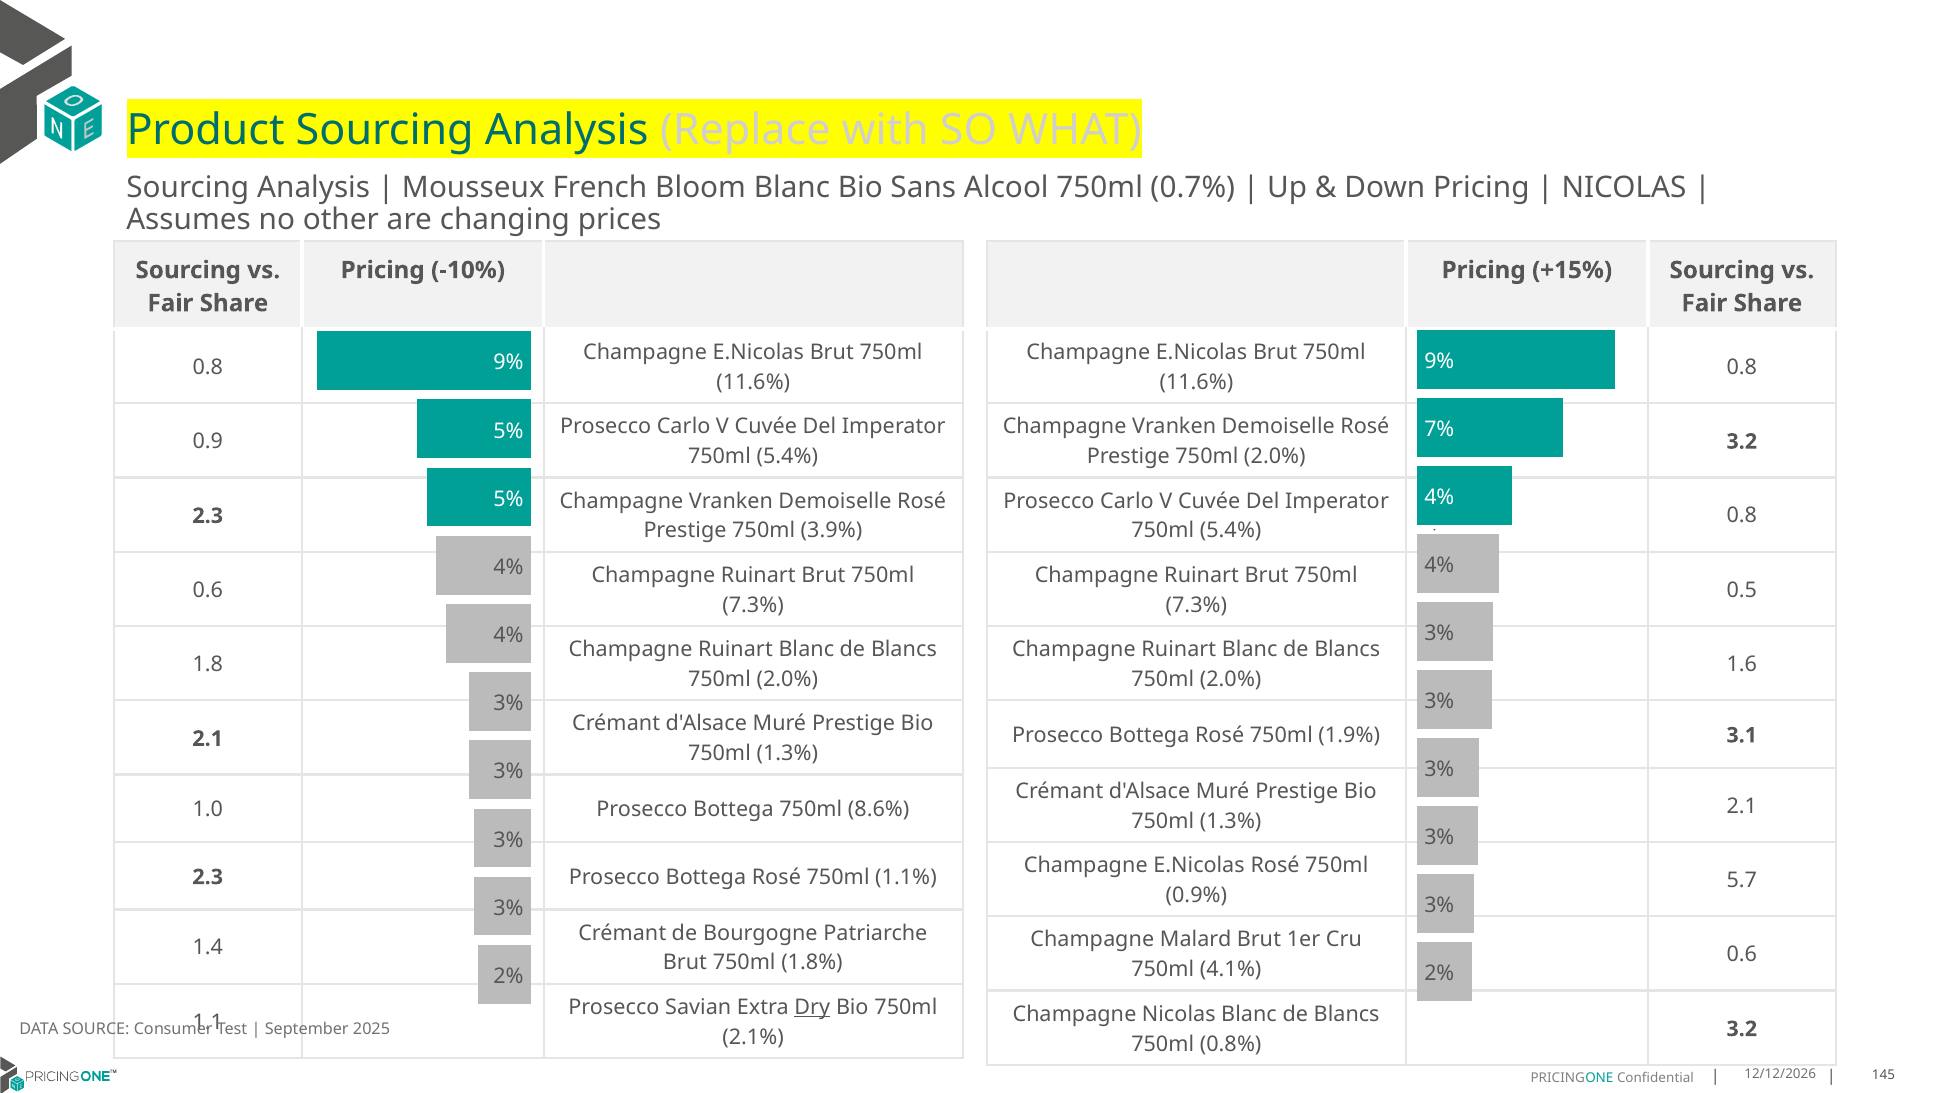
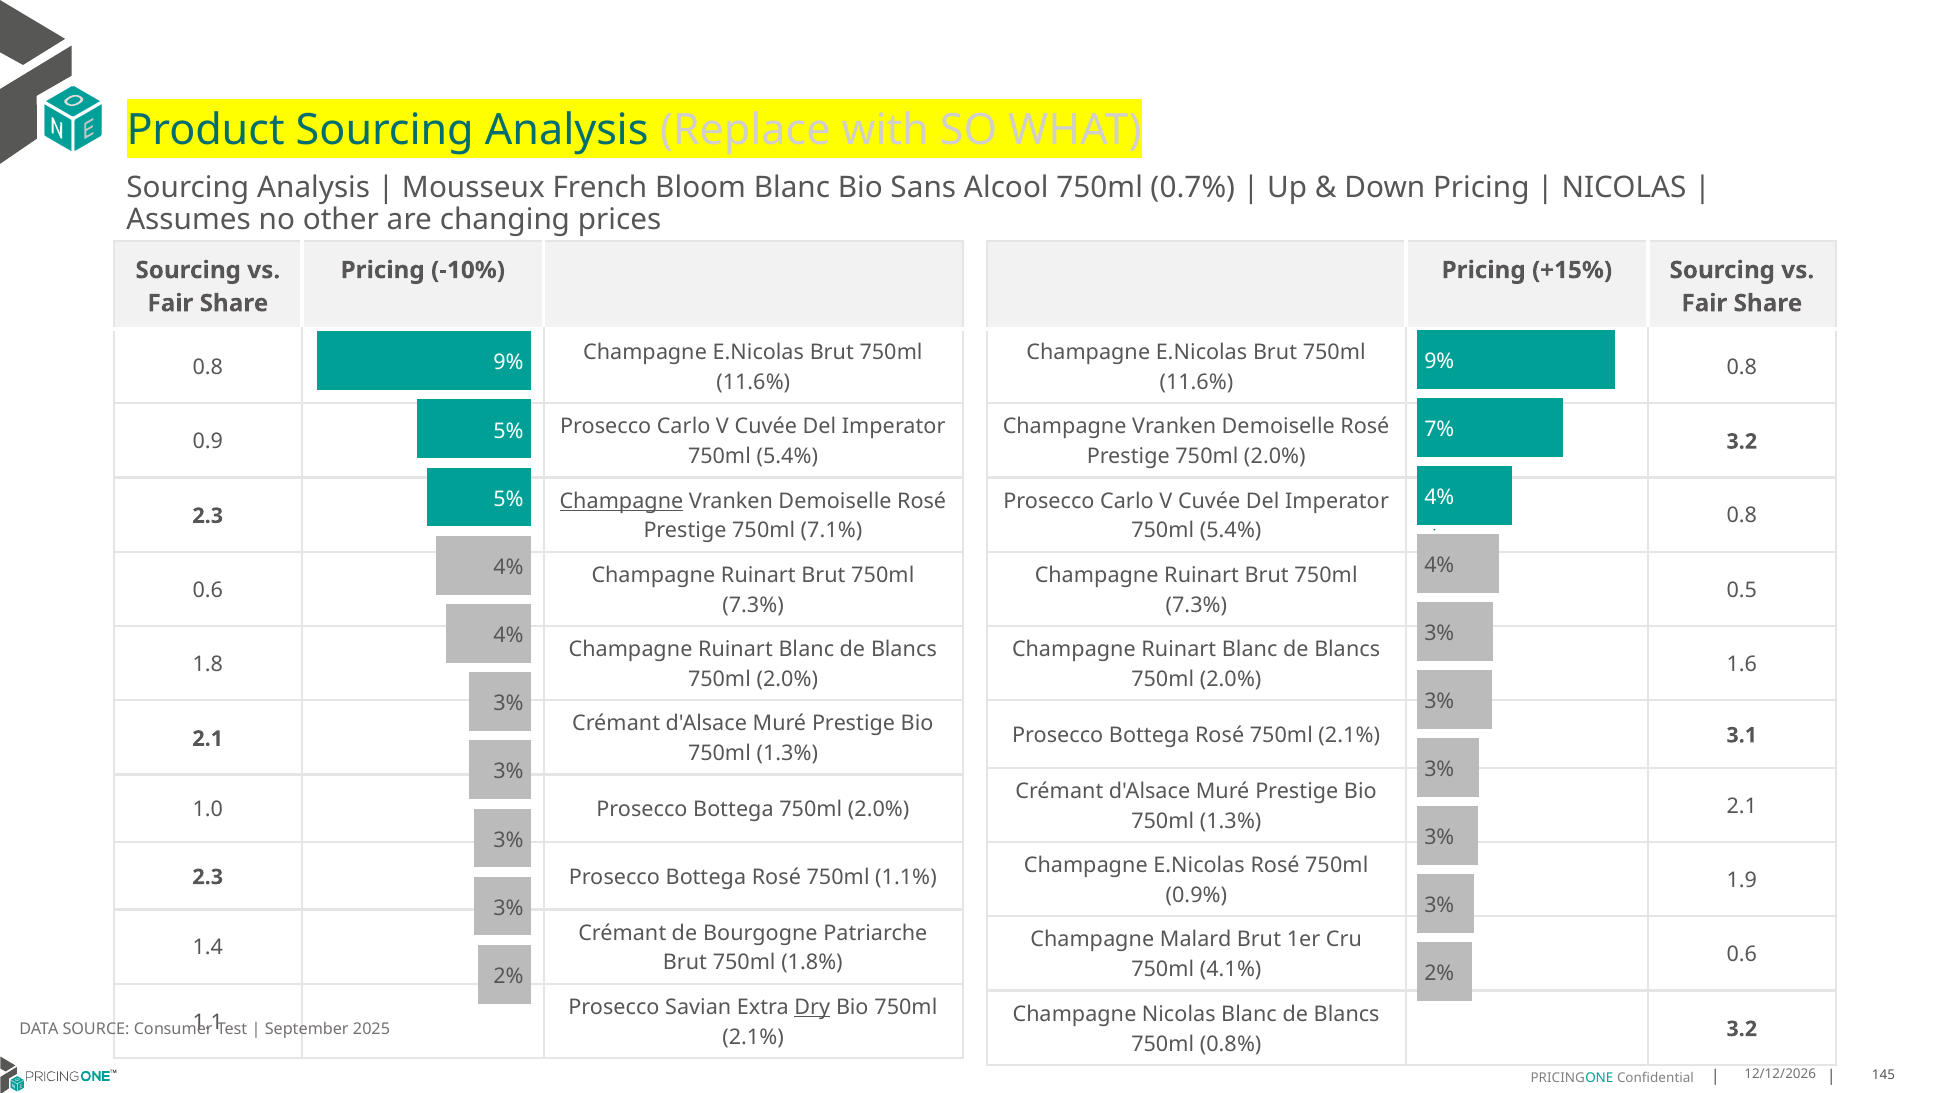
Champagne underline: none -> present (621, 501)
3.9%: 3.9% -> 7.1% (831, 531)
Rosé 750ml 1.9%: 1.9% -> 2.1% (1349, 735)
Bottega 750ml 8.6%: 8.6% -> 2.0% (879, 810)
5.7: 5.7 -> 1.9 (1742, 880)
